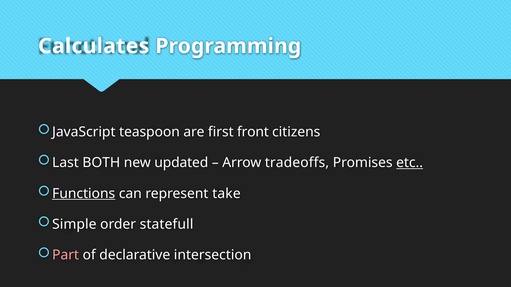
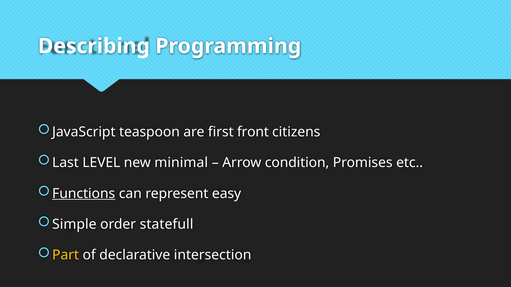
Calculates: Calculates -> Describing (94, 46)
BOTH: BOTH -> LEVEL (101, 163)
updated: updated -> minimal (181, 163)
tradeoffs: tradeoffs -> condition (297, 163)
etc underline: present -> none (410, 163)
take: take -> easy (227, 194)
Part colour: pink -> yellow (66, 255)
